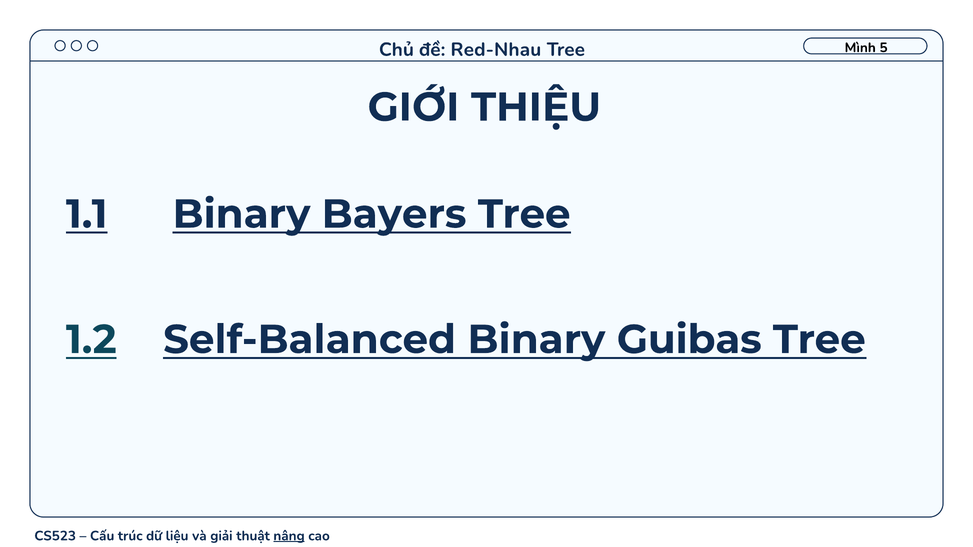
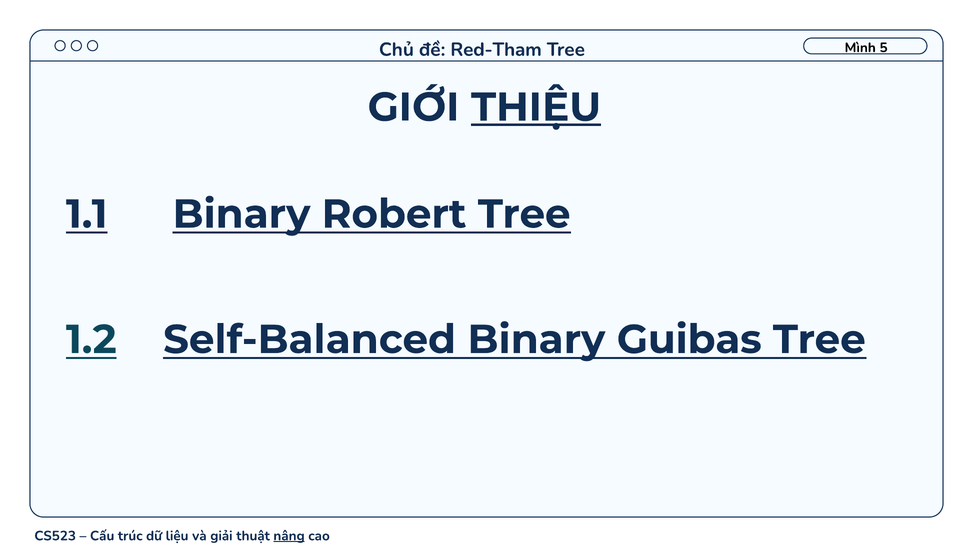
Red-Nhau: Red-Nhau -> Red-Tham (496, 50)
THIỆU underline: none -> present (536, 107)
Bayers: Bayers -> Robert (394, 214)
